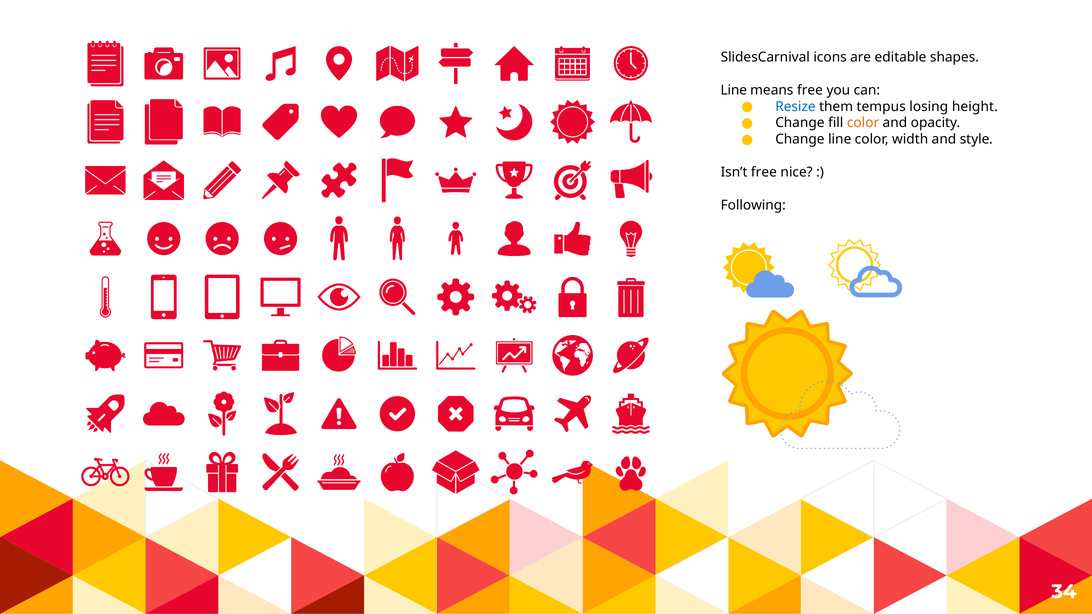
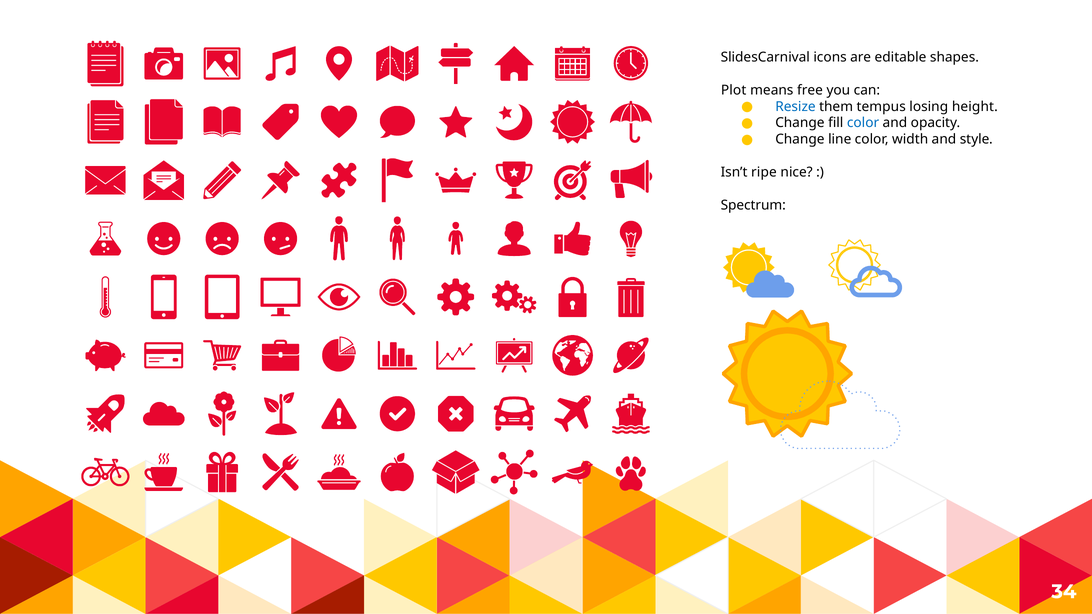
Line: Line -> Plot (734, 90)
color colour: orange -> blue (863, 123)
Isn’t free: free -> ripe (764, 172)
Following: Following -> Spectrum (753, 205)
